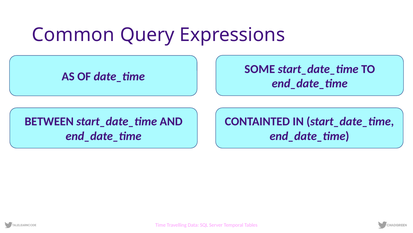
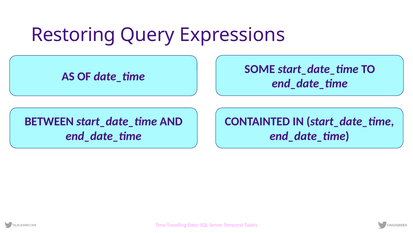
Common: Common -> Restoring (73, 35)
